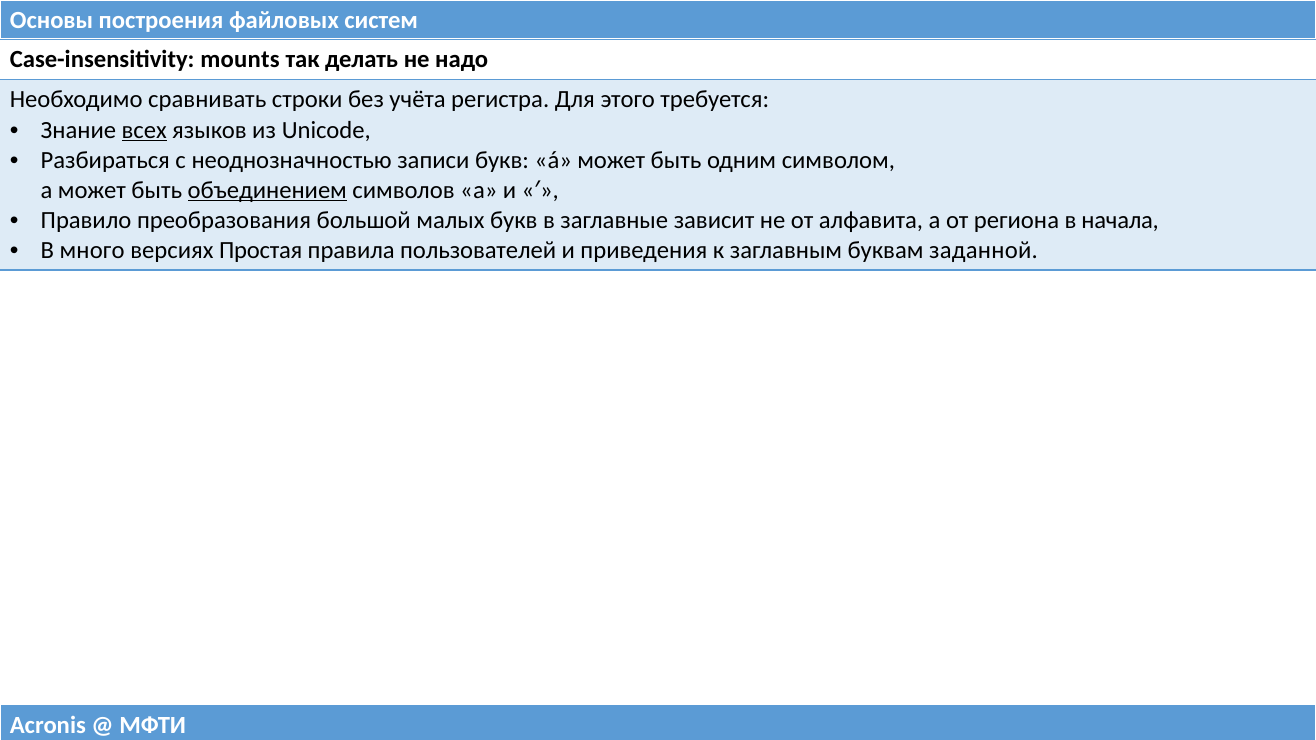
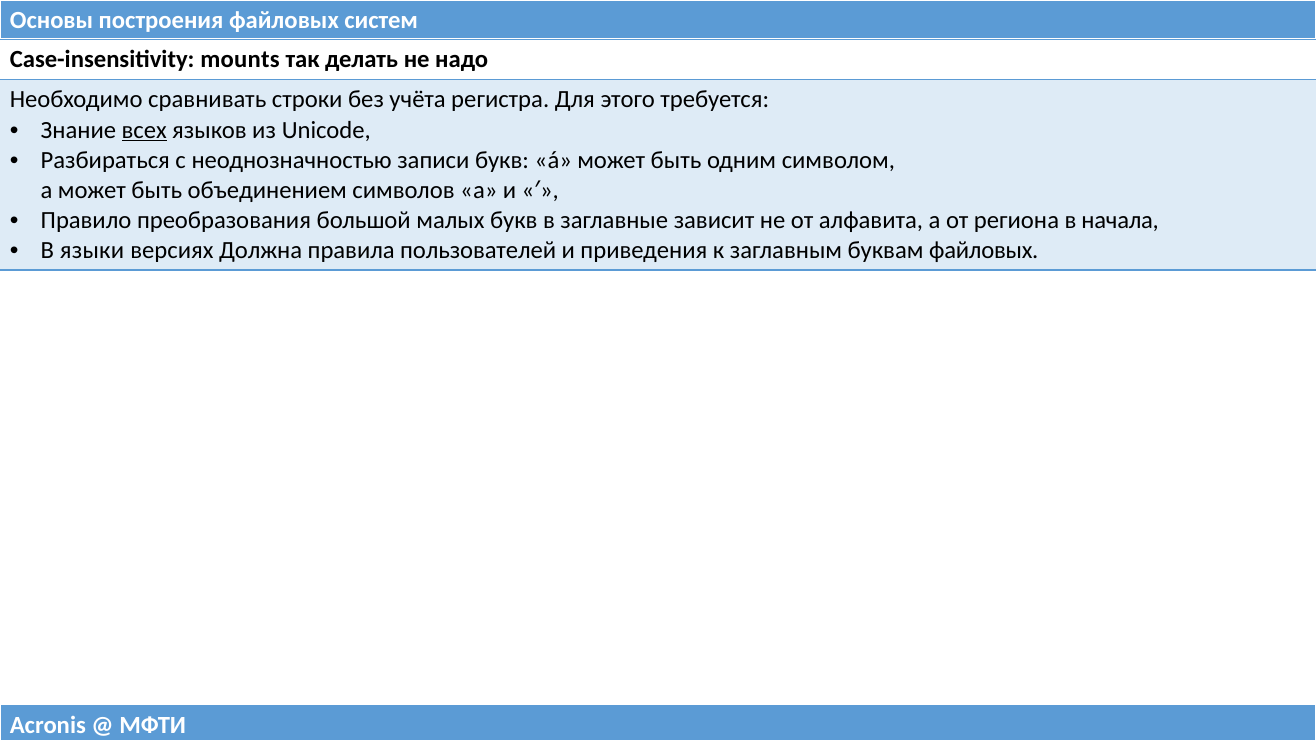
объединением underline: present -> none (267, 190)
много: много -> языки (92, 250)
Простая: Простая -> Должна (261, 250)
буквам заданной: заданной -> файловых (984, 250)
